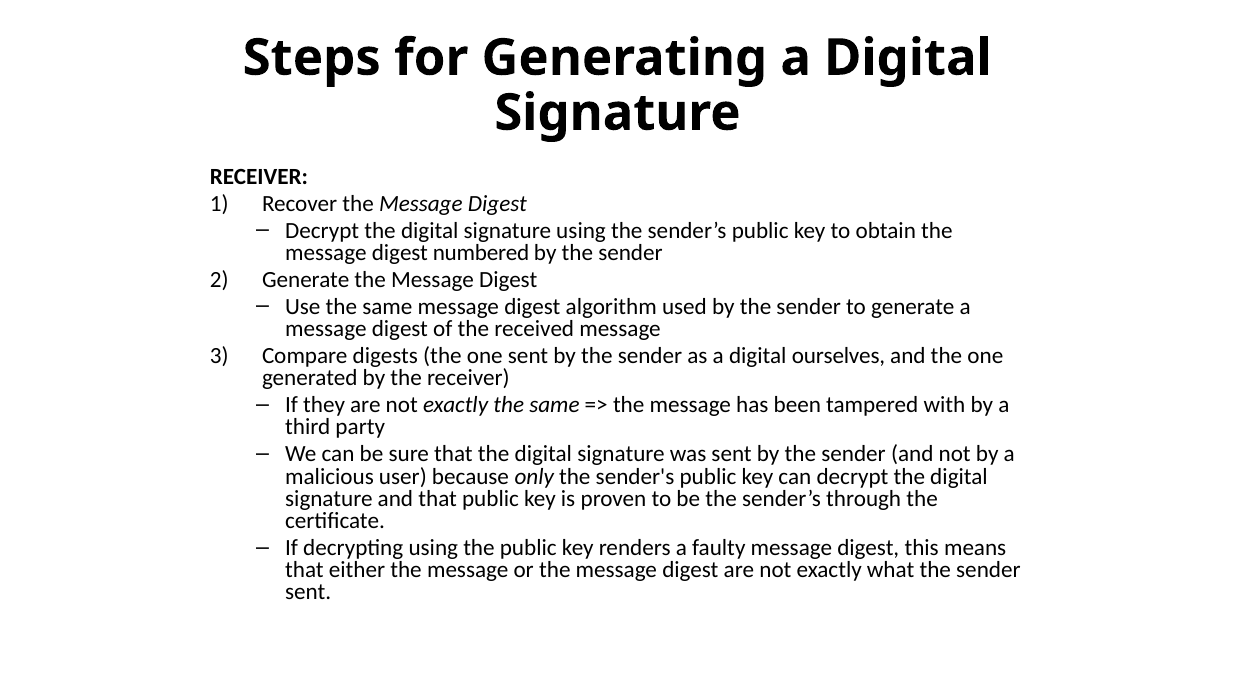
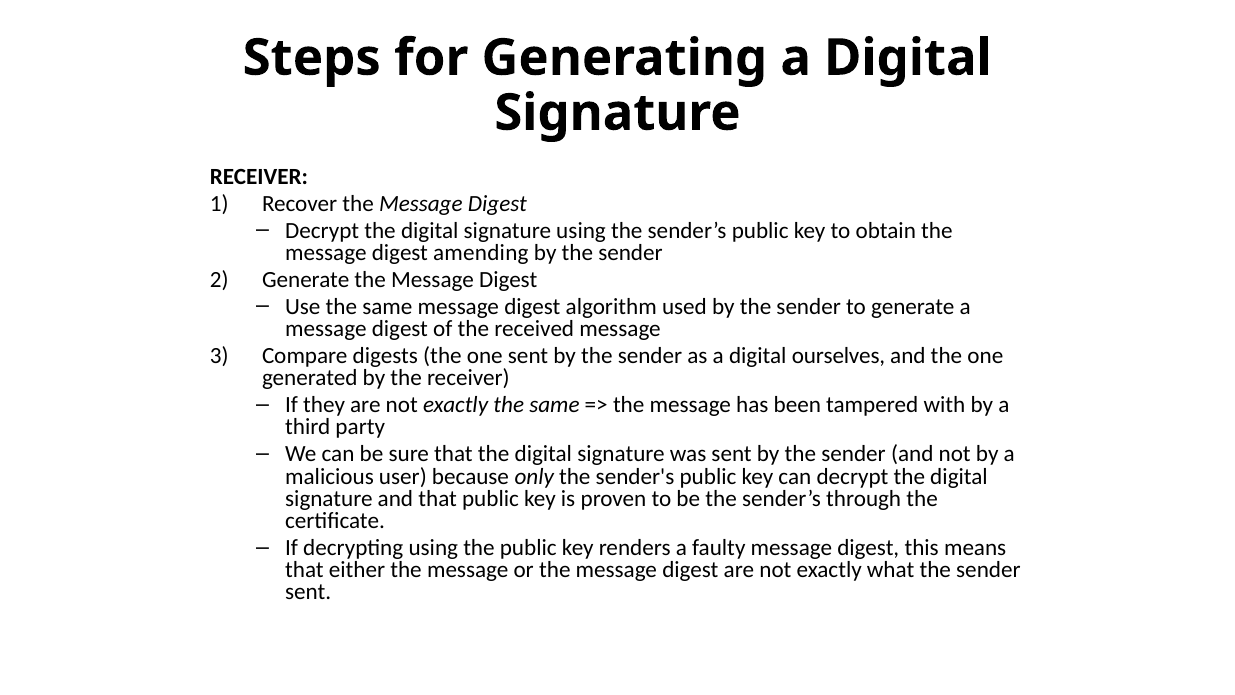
numbered: numbered -> amending (481, 253)
